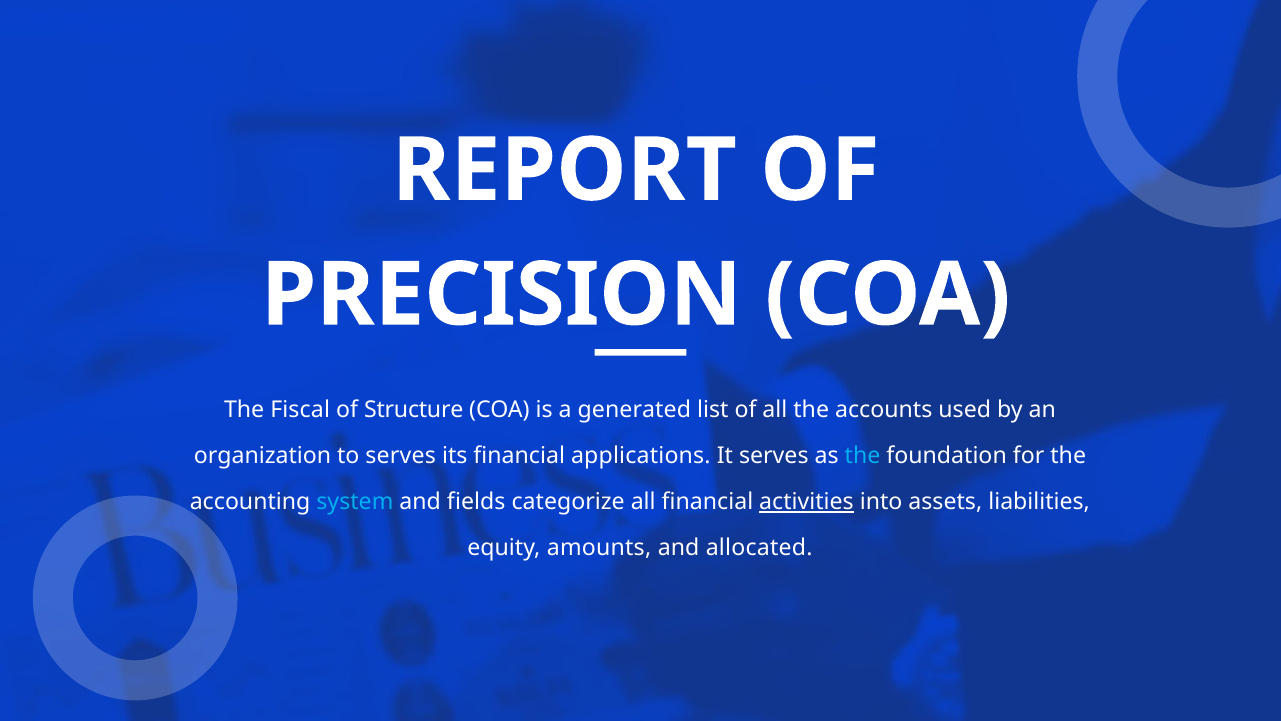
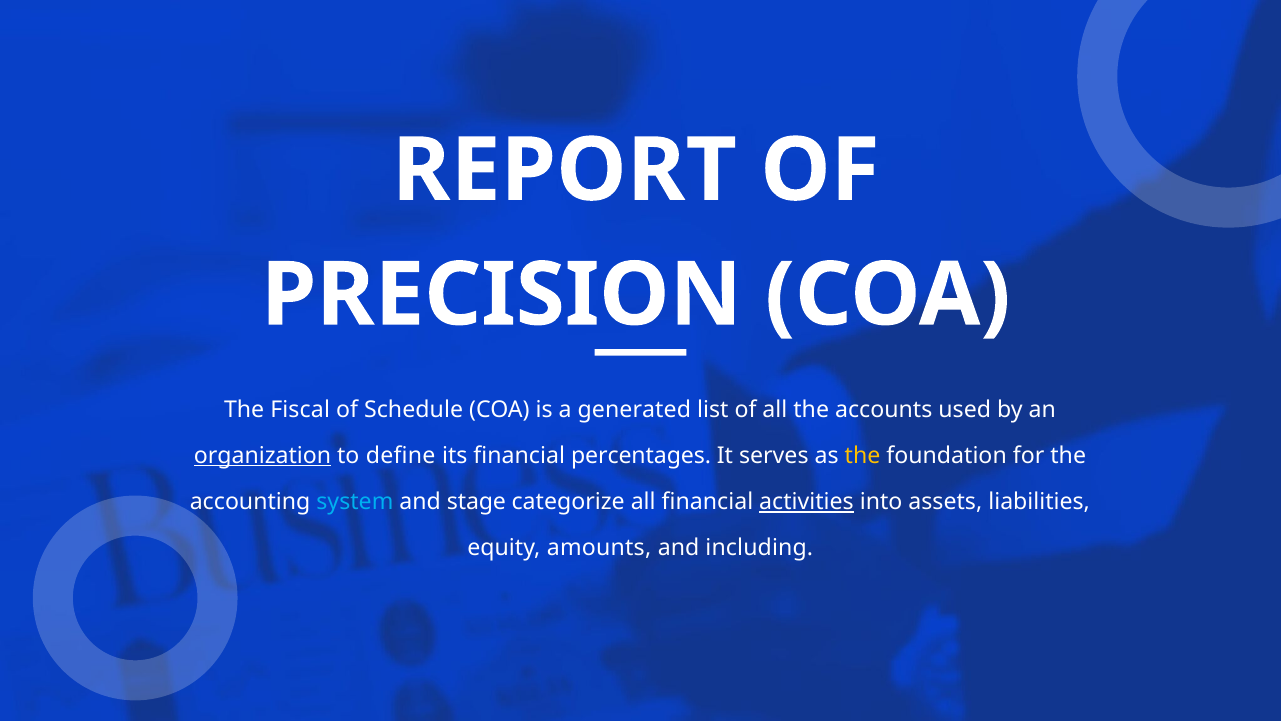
Structure: Structure -> Schedule (414, 409)
organization underline: none -> present (263, 455)
to serves: serves -> define (401, 455)
applications: applications -> percentages (641, 455)
the colour: light blue -> yellow (863, 455)
fields: fields -> stage (476, 502)
allocated: allocated -> including (759, 548)
